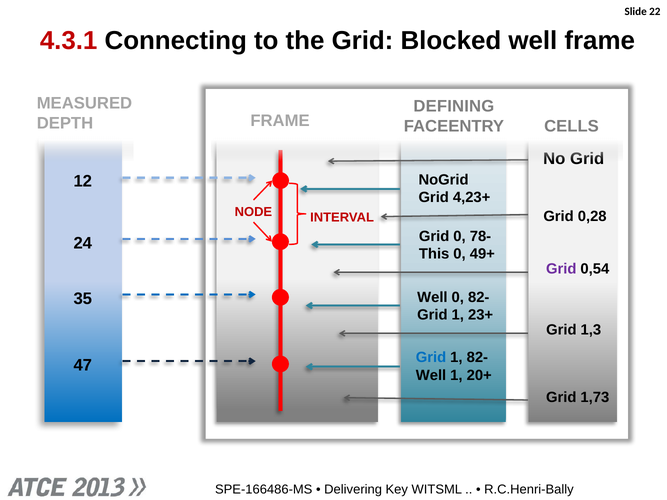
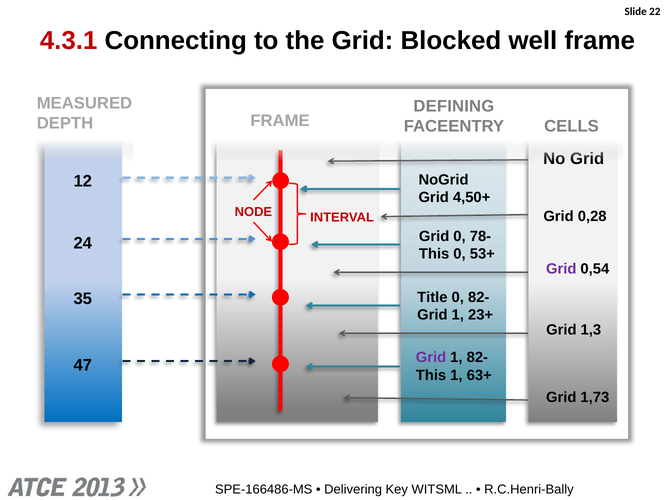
4,23+: 4,23+ -> 4,50+ (472, 198)
49+: 49+ -> 53+ (482, 254)
Well: Well -> Title (432, 297)
Grid colour: blue -> purple (431, 358)
Well: Well -> This (431, 376)
20+: 20+ -> 63+ (479, 376)
